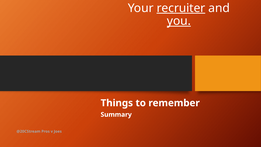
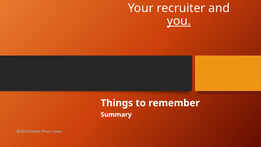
recruiter underline: present -> none (181, 8)
